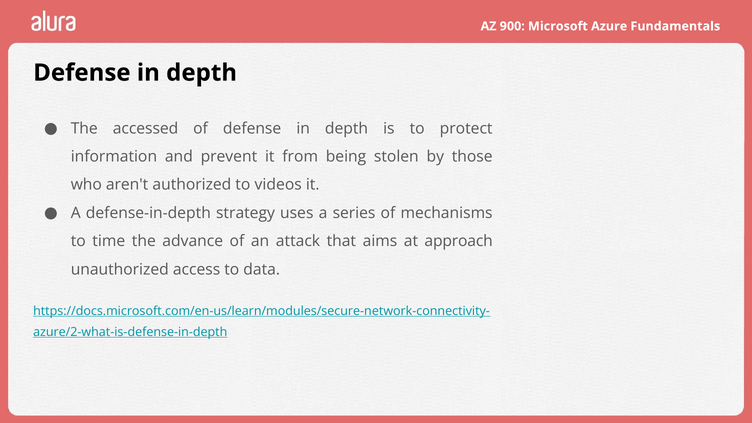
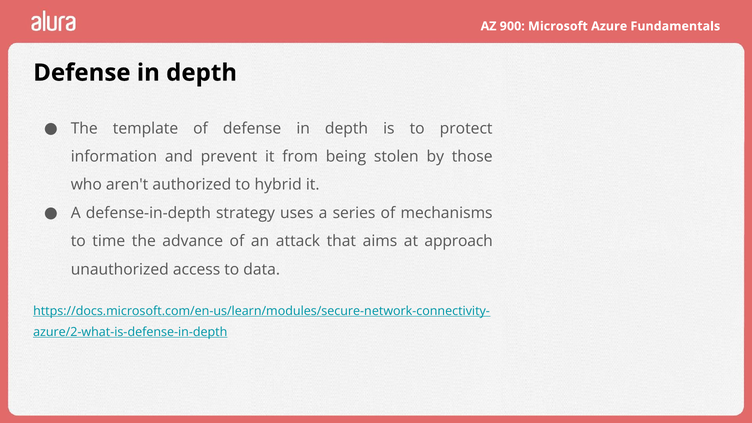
accessed: accessed -> template (146, 128)
videos: videos -> hybrid (278, 185)
